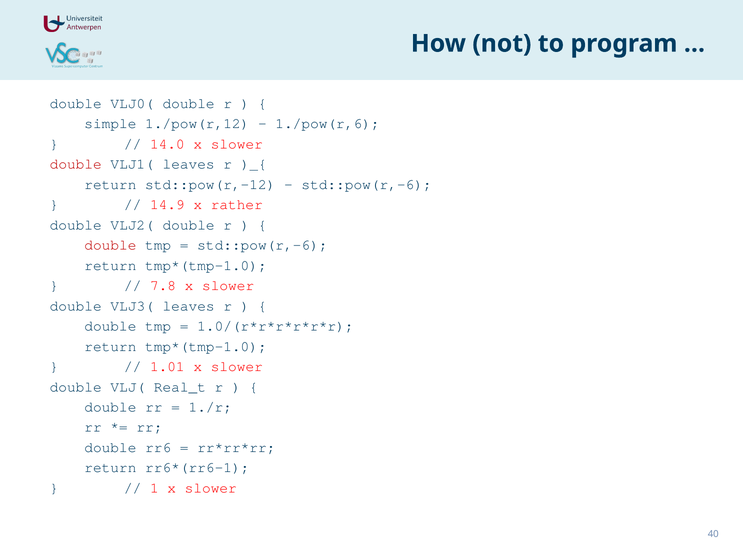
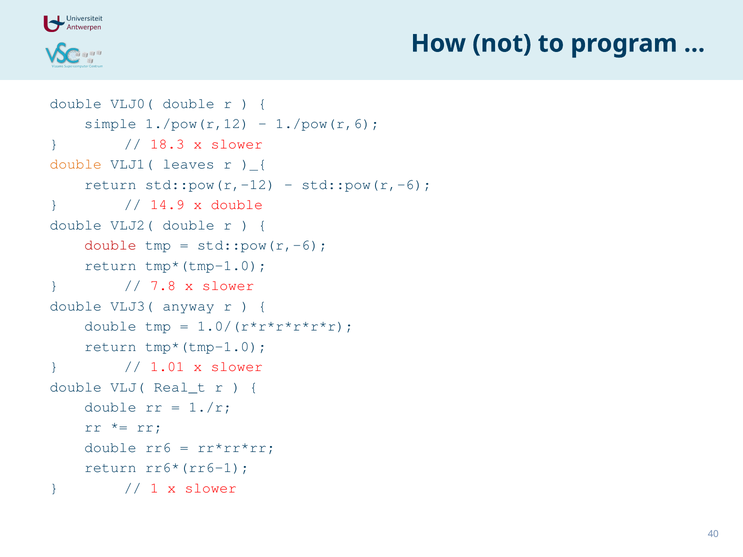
14.0: 14.0 -> 18.3 (167, 144)
double colour: red -> orange (76, 164)
x rather: rather -> double (237, 205)
VLJ3( leaves: leaves -> anyway (189, 306)
